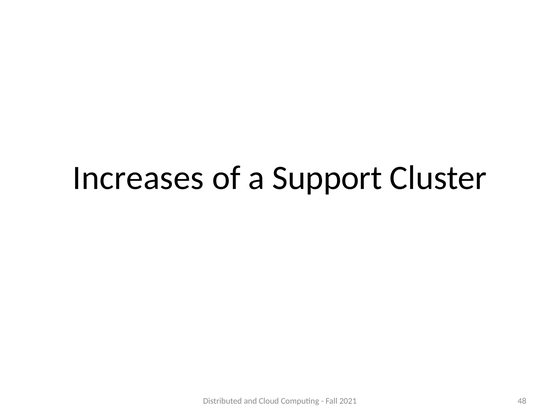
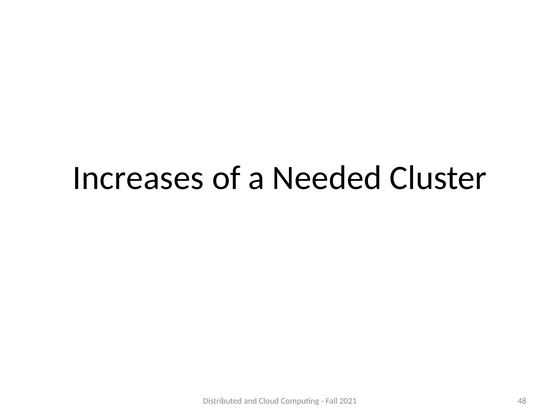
Support: Support -> Needed (327, 178)
